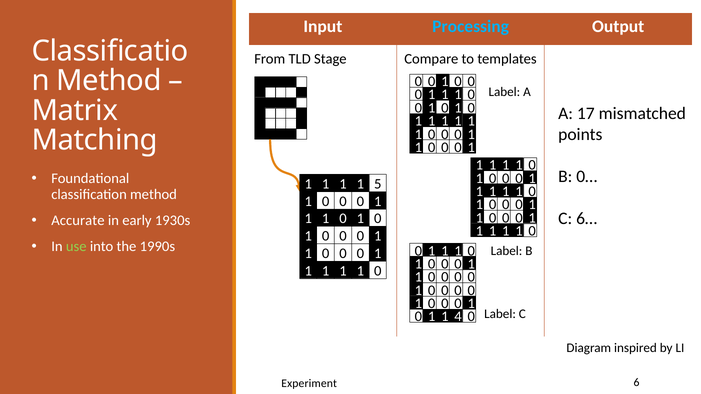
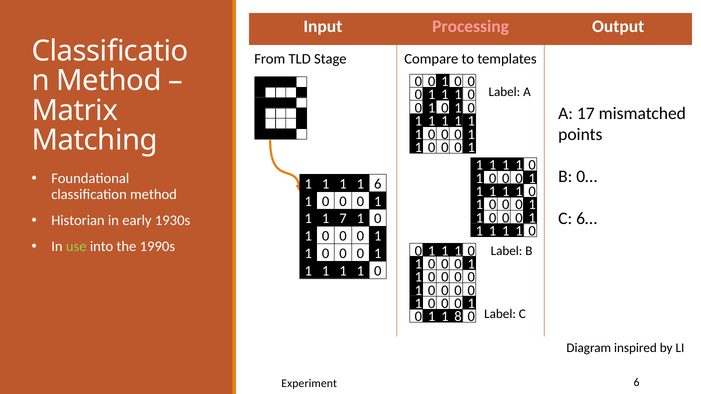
Processing colour: light blue -> pink (471, 26)
1 5: 5 -> 6 (378, 184)
0: 0 -> 7 (343, 219)
Accurate: Accurate -> Historian (78, 221)
4: 4 -> 8 (458, 317)
